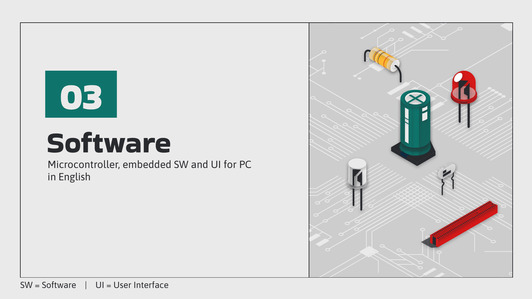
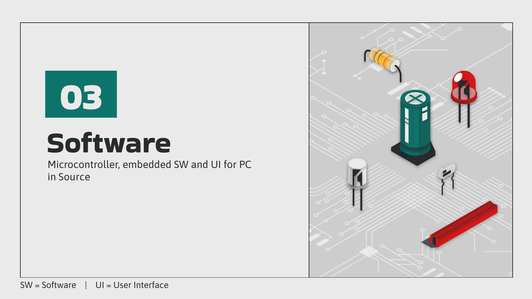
English: English -> Source (74, 177)
